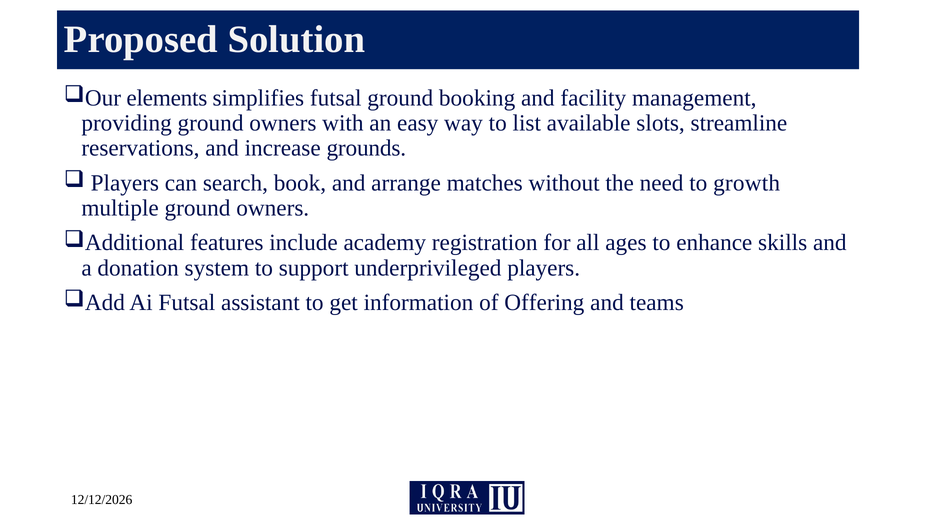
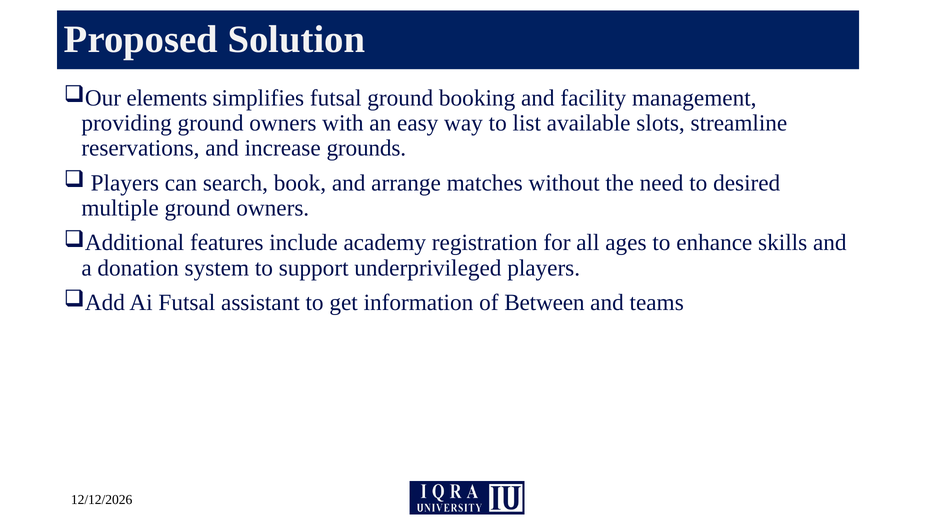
growth: growth -> desired (747, 183)
Offering: Offering -> Between (544, 303)
